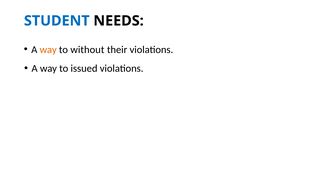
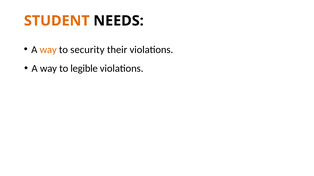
STUDENT colour: blue -> orange (57, 21)
without: without -> security (87, 50)
issued: issued -> legible (84, 69)
